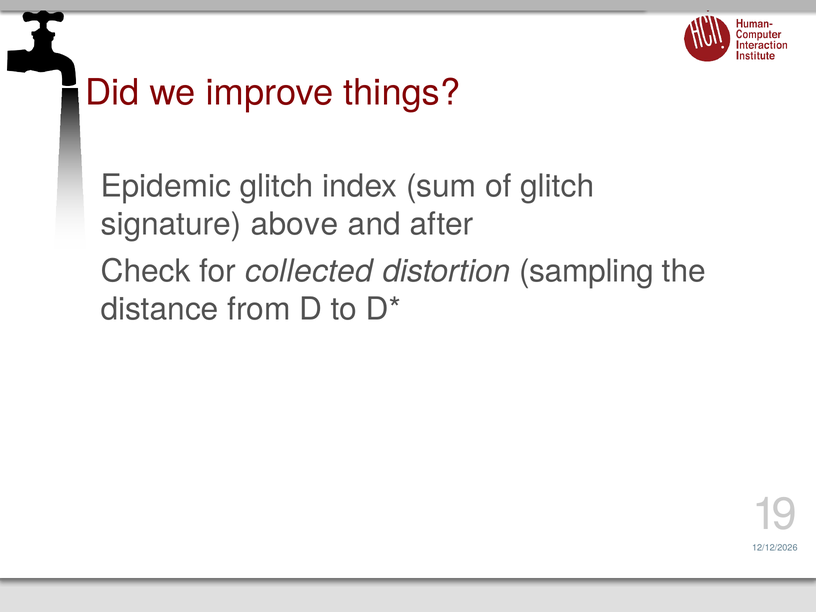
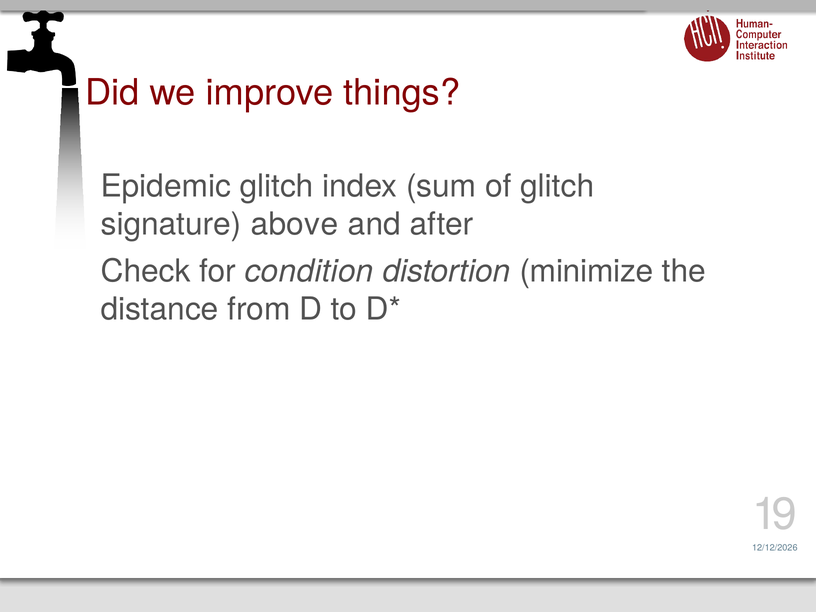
collected: collected -> condition (309, 271)
sampling: sampling -> minimize (586, 271)
